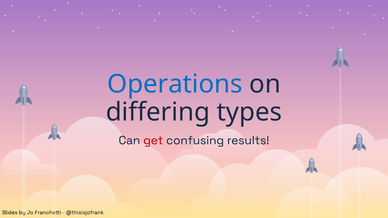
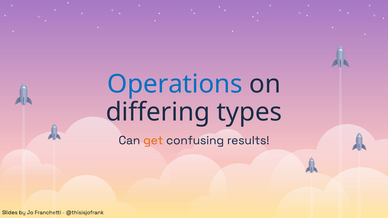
get colour: red -> orange (153, 140)
